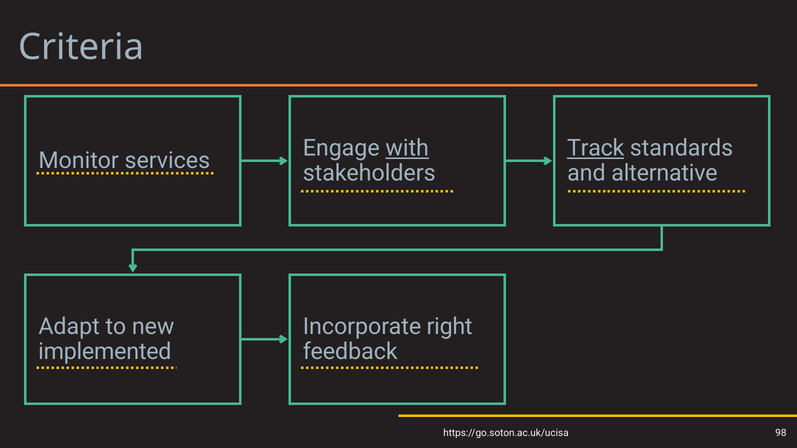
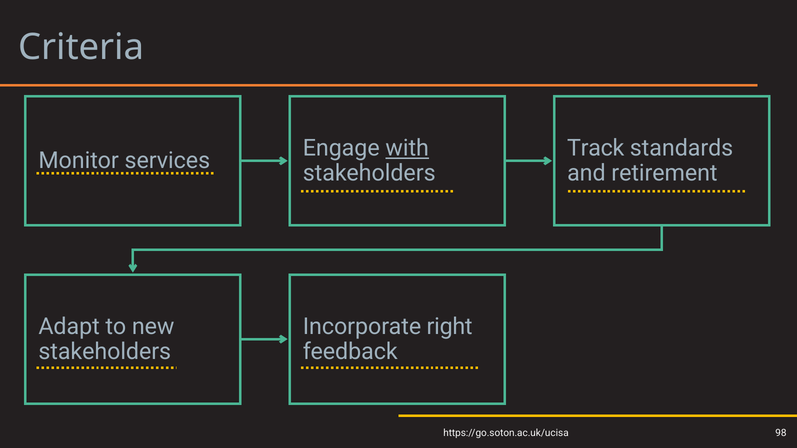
Track underline: present -> none (596, 148)
alternative: alternative -> retirement (664, 173)
implemented: implemented -> stakeholders (105, 352)
